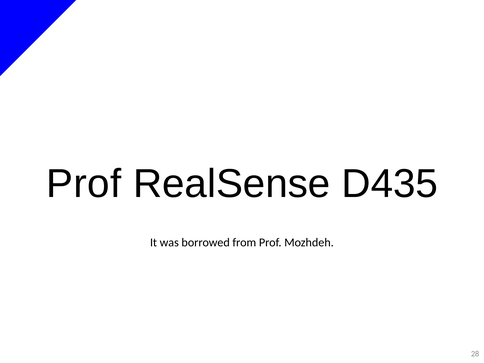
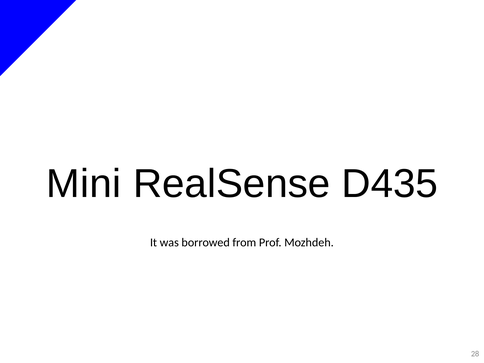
Prof: Prof -> Mini (84, 184)
